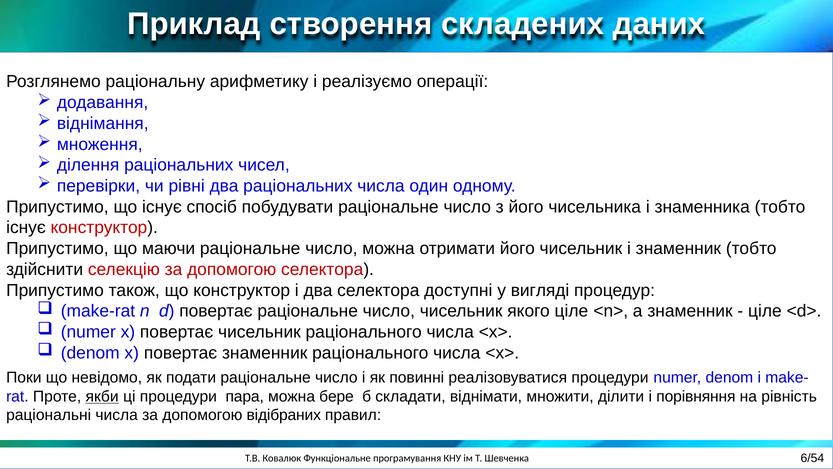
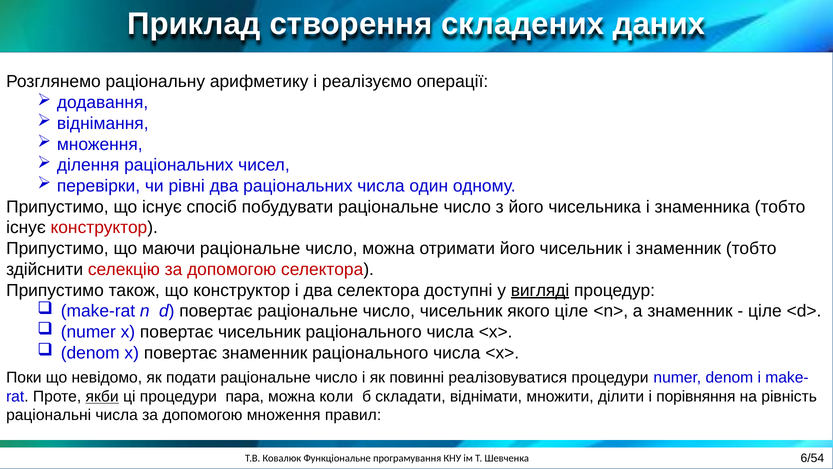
вигляді underline: none -> present (540, 290)
бере: бере -> коли (336, 396)
допомогою відібраних: відібраних -> множення (284, 415)
